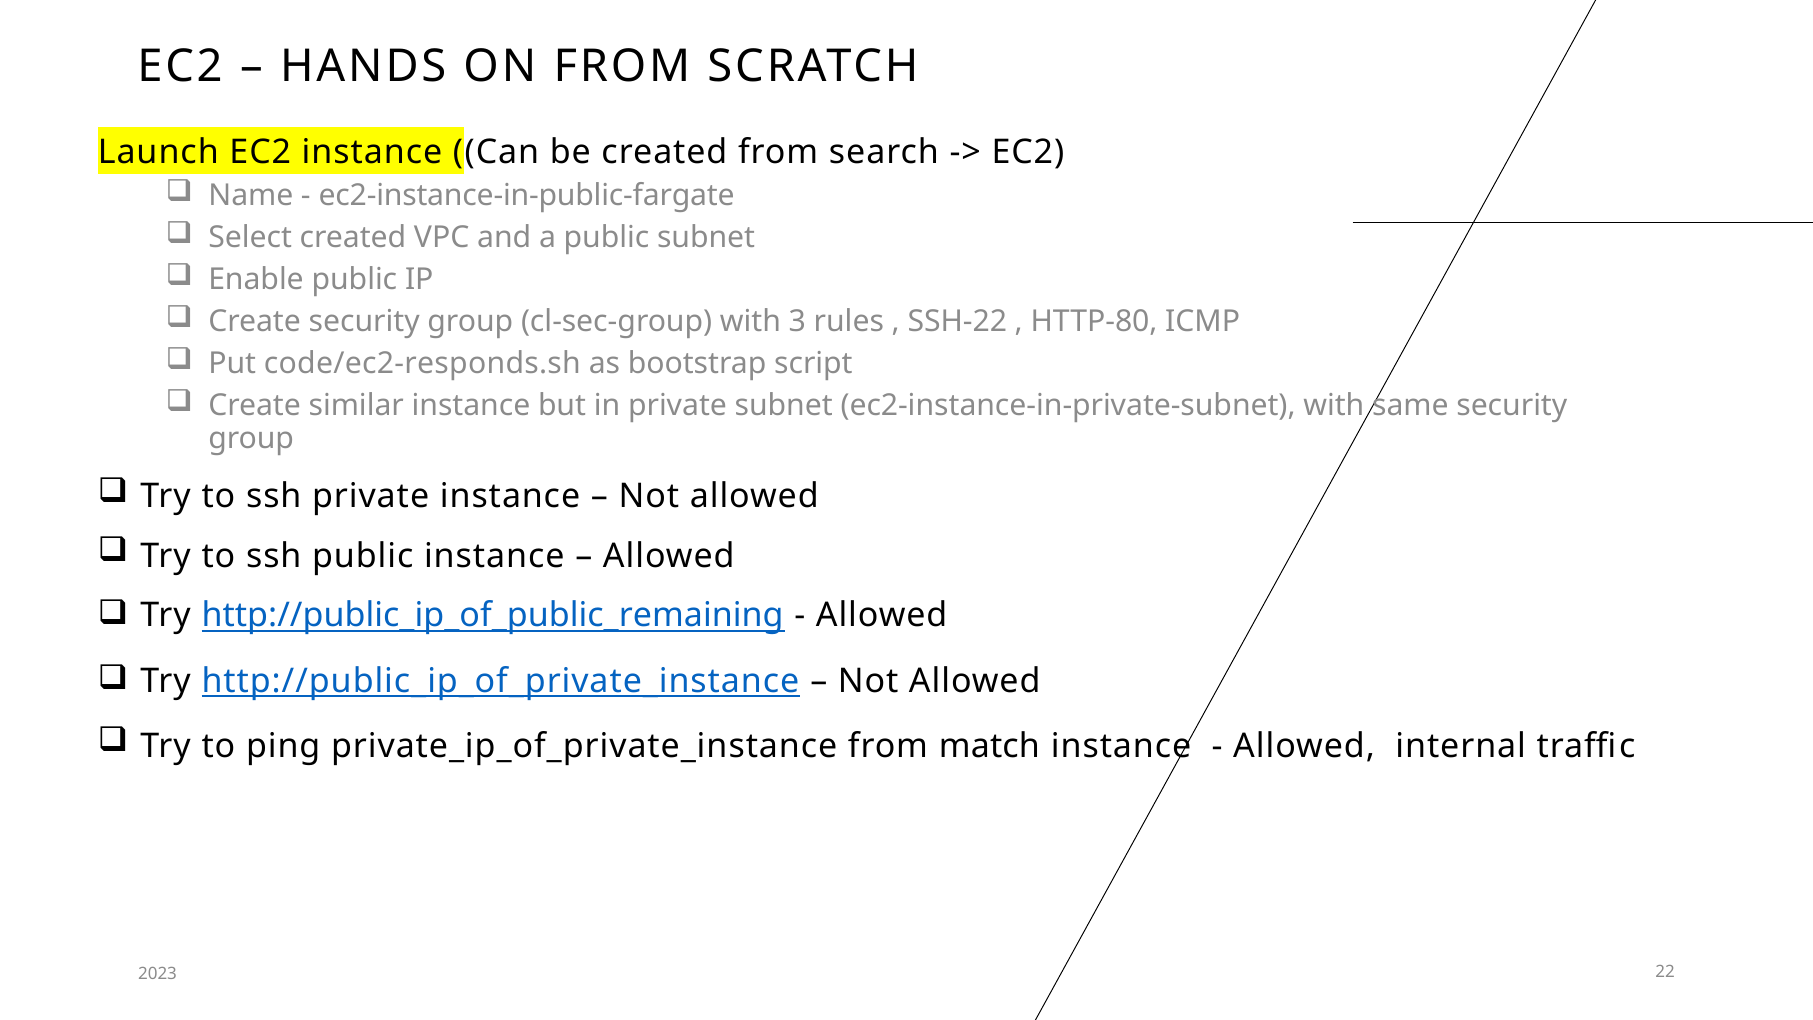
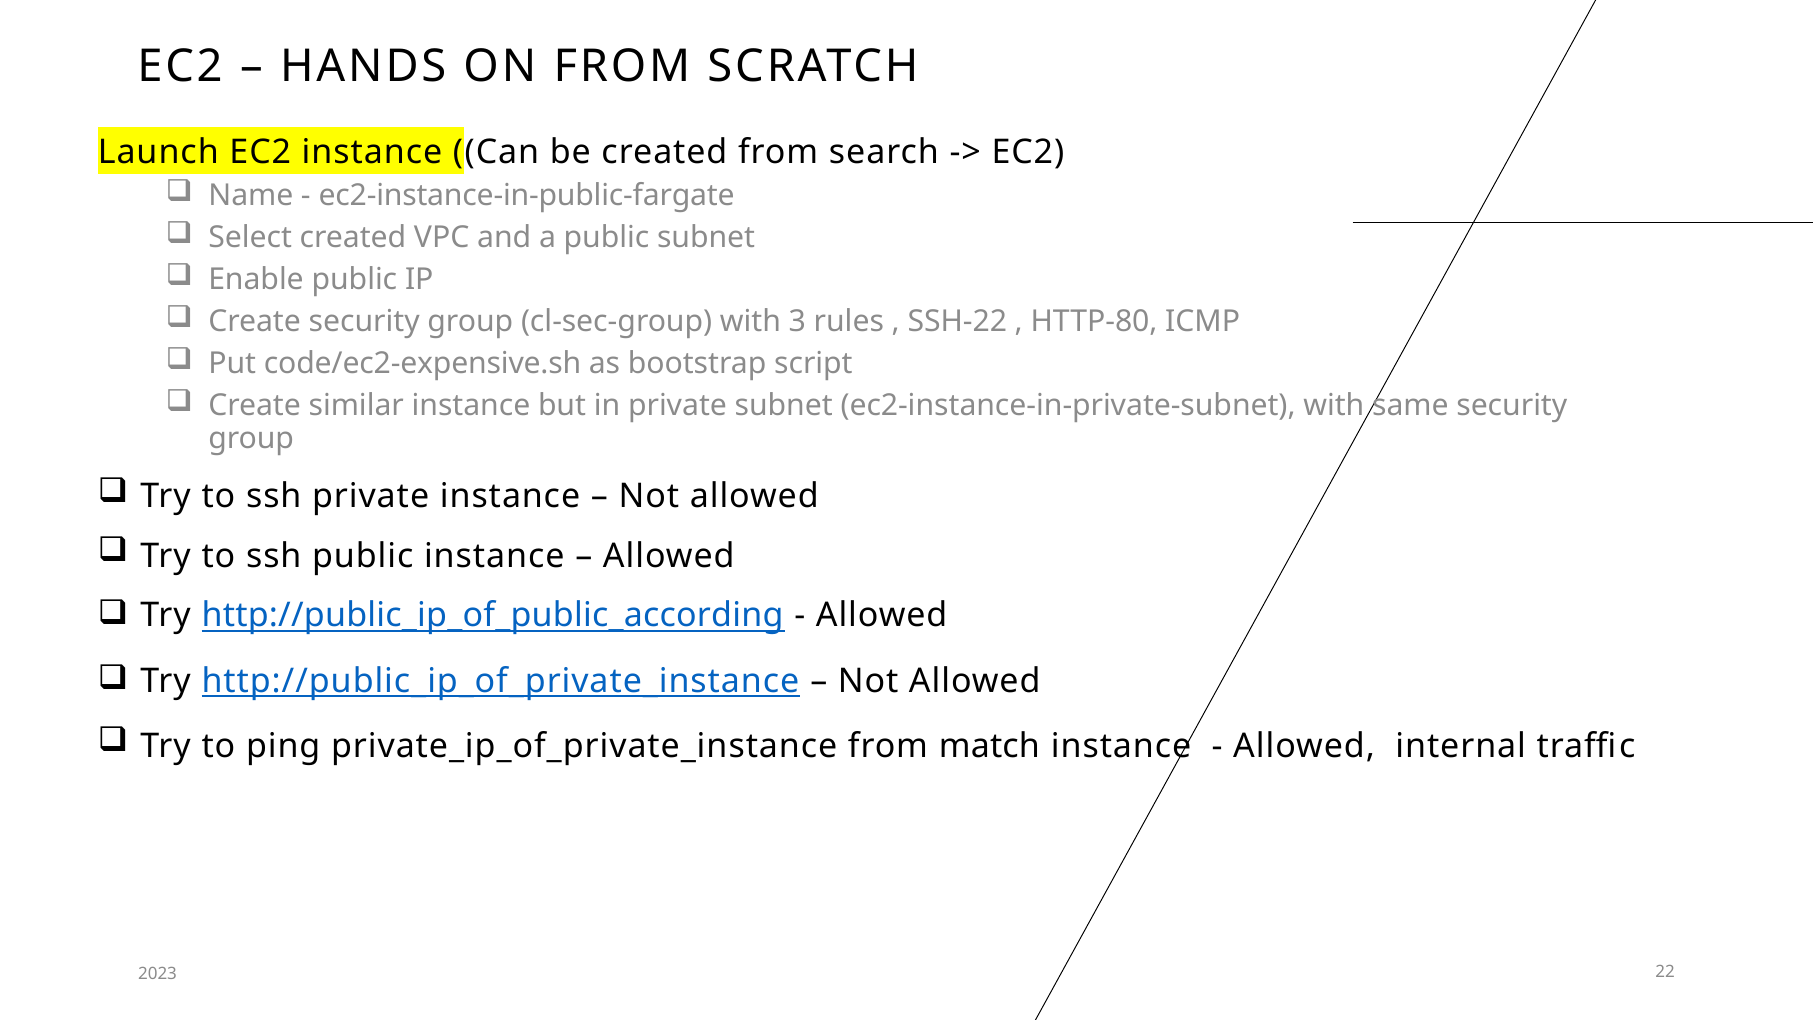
code/ec2-responds.sh: code/ec2-responds.sh -> code/ec2-expensive.sh (423, 364)
http://public_ip_of_public_remaining: http://public_ip_of_public_remaining -> http://public_ip_of_public_according (493, 616)
